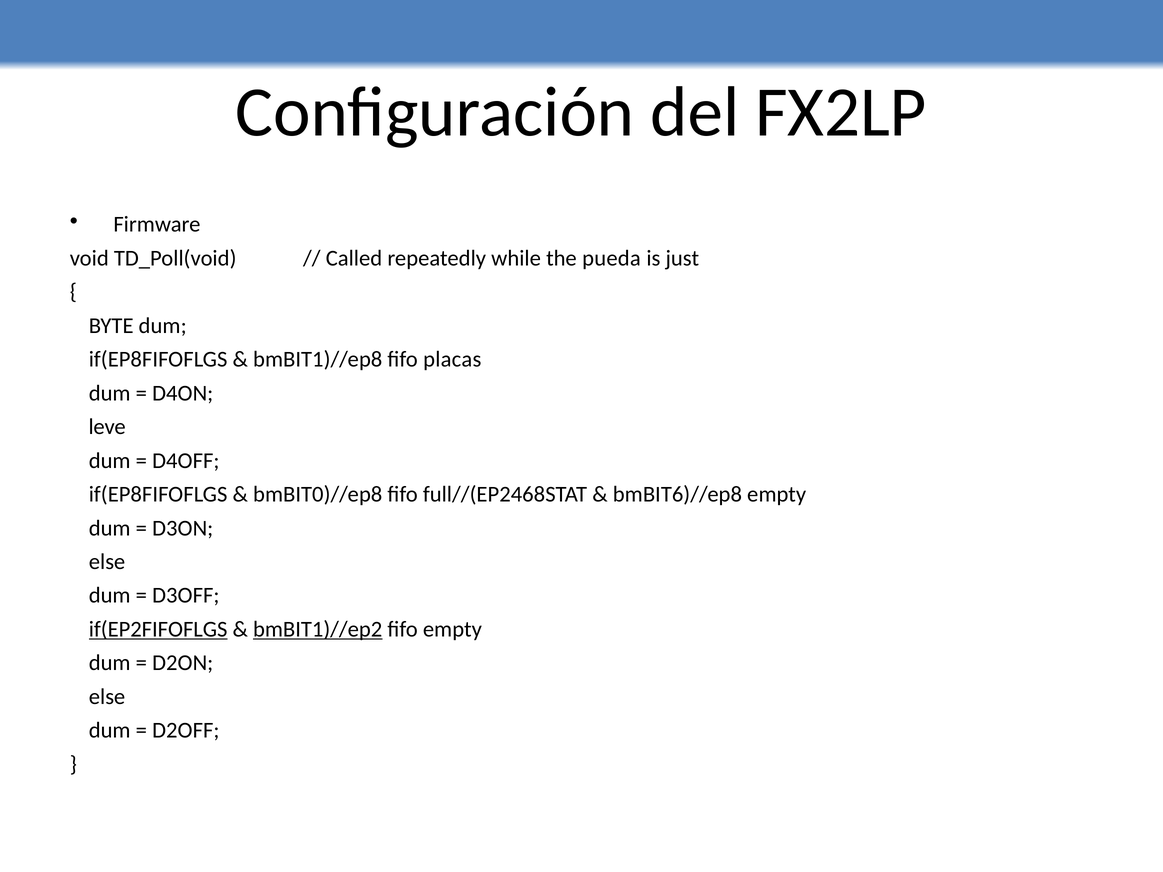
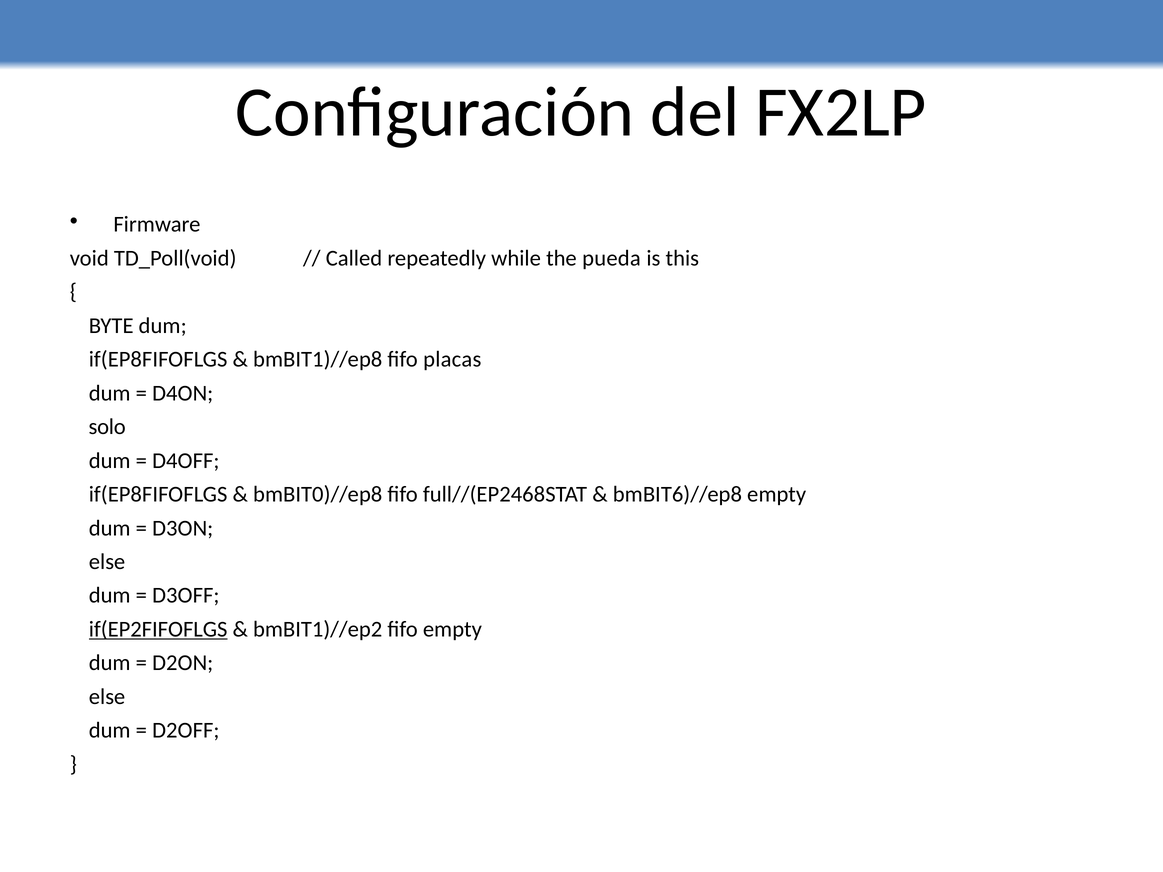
just: just -> this (682, 258)
leve: leve -> solo (107, 427)
bmBIT1)//ep2 underline: present -> none (318, 629)
